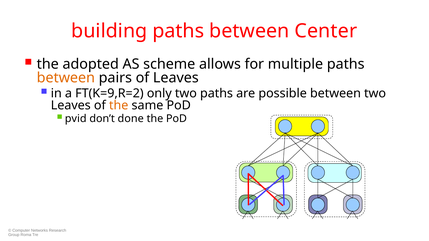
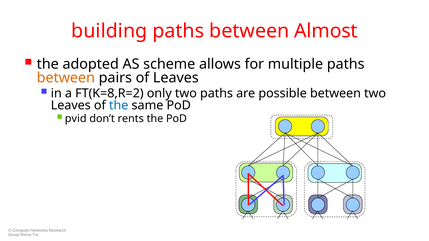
Center: Center -> Almost (326, 31)
FT(K=9,R=2: FT(K=9,R=2 -> FT(K=8,R=2 (109, 93)
the colour: orange -> blue (119, 105)
done: done -> rents (131, 119)
